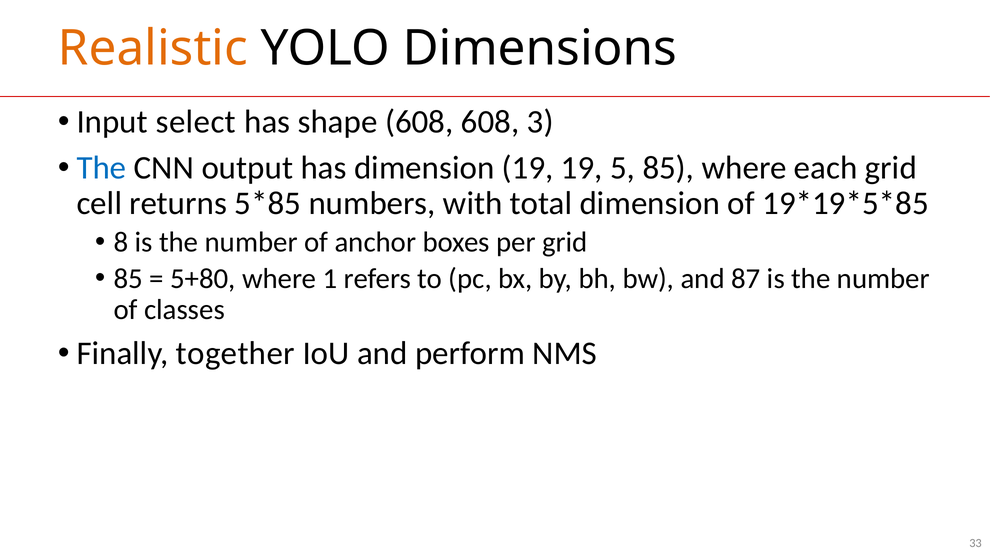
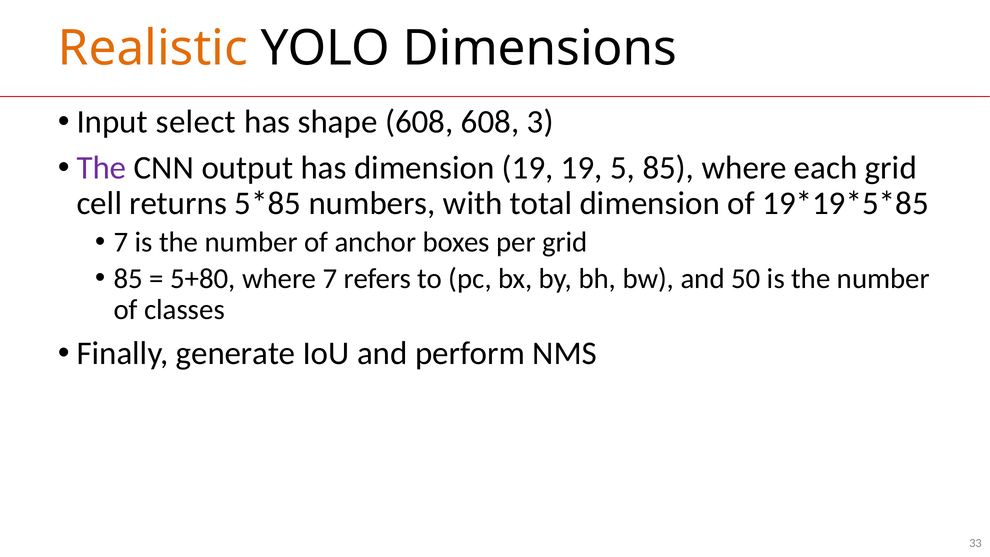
The colour: blue -> purple (101, 168)
8: 8 -> 7 (121, 242)
where 1: 1 -> 7 (330, 278)
87: 87 -> 50 (746, 278)
together: together -> generate (236, 353)
